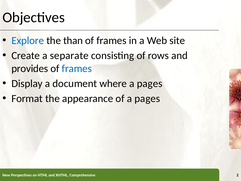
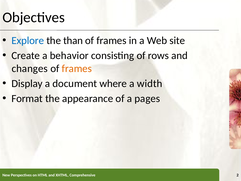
separate: separate -> behavior (69, 56)
provides: provides -> changes (30, 68)
frames colour: blue -> orange (77, 68)
pages: pages -> width (150, 83)
